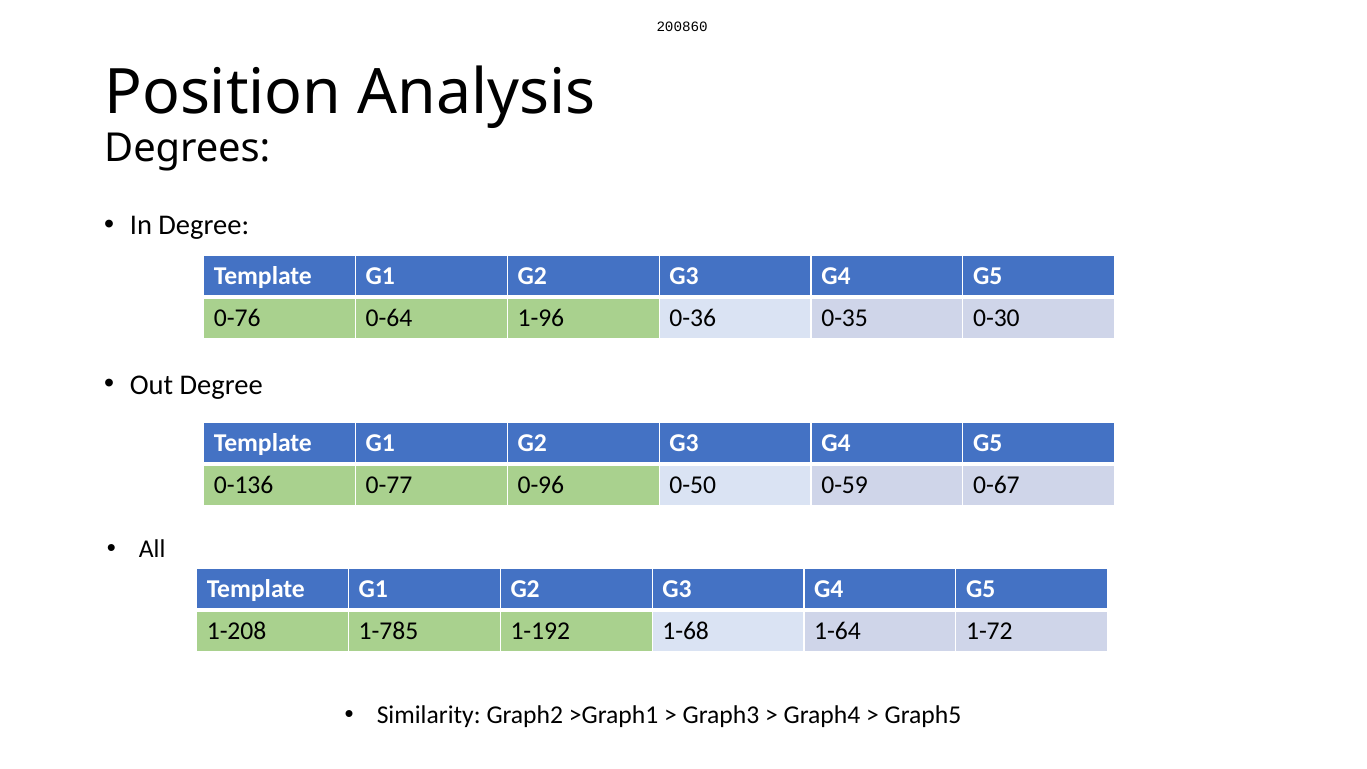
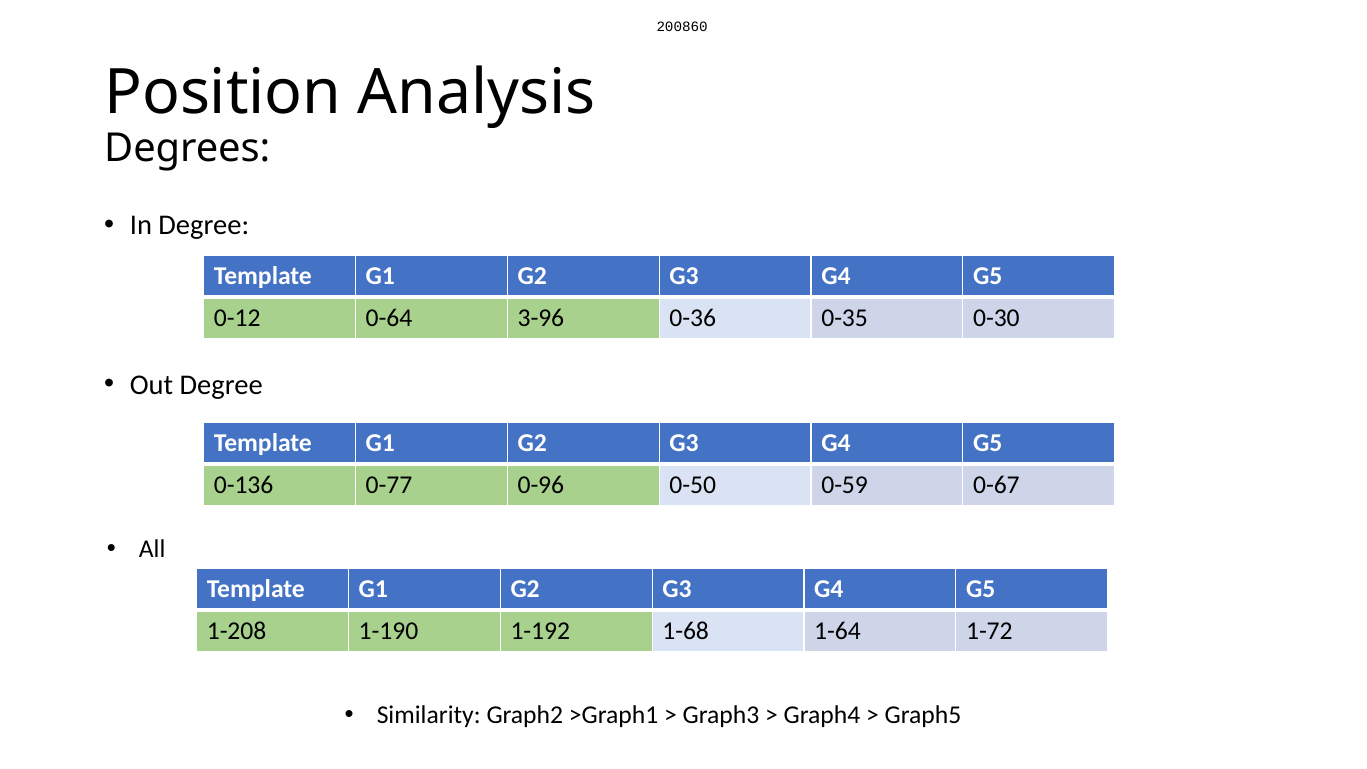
0-76: 0-76 -> 0-12 (237, 318)
1-96: 1-96 -> 3-96 (541, 318)
1-785: 1-785 -> 1-190 (388, 631)
